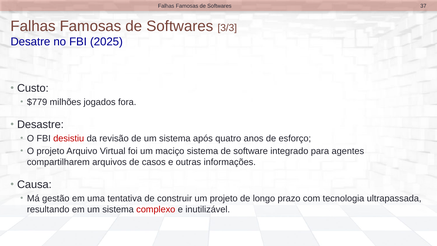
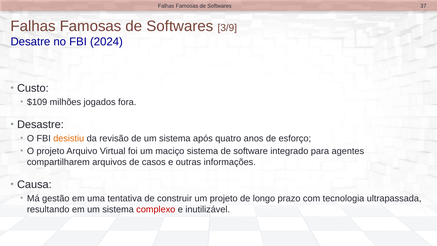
3/3: 3/3 -> 3/9 (227, 28)
2025: 2025 -> 2024 (106, 42)
$779: $779 -> $109 (37, 102)
desistiu colour: red -> orange (69, 138)
